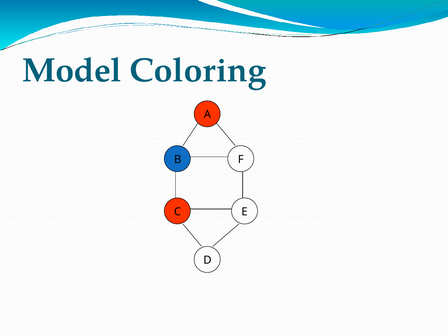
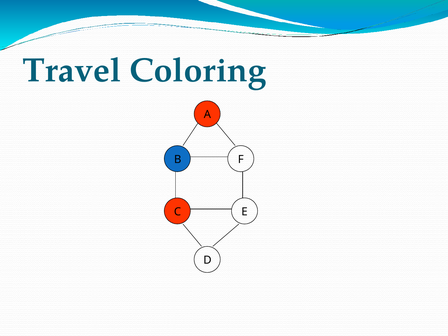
Model: Model -> Travel (72, 70)
